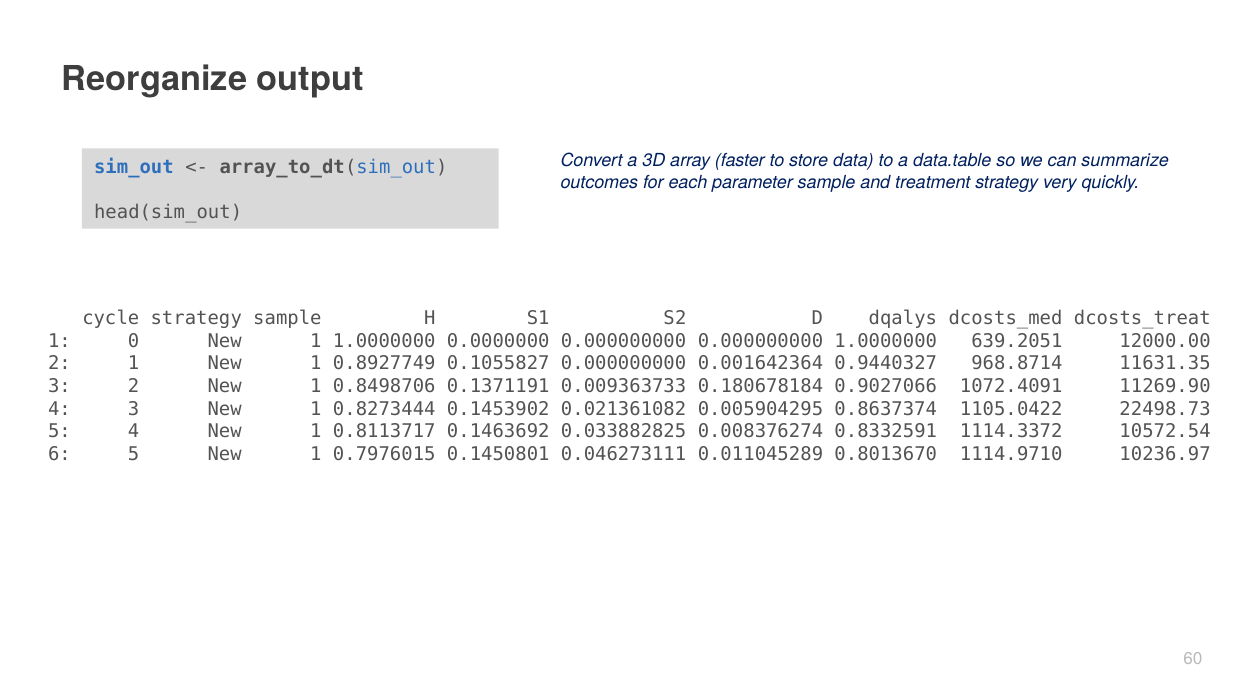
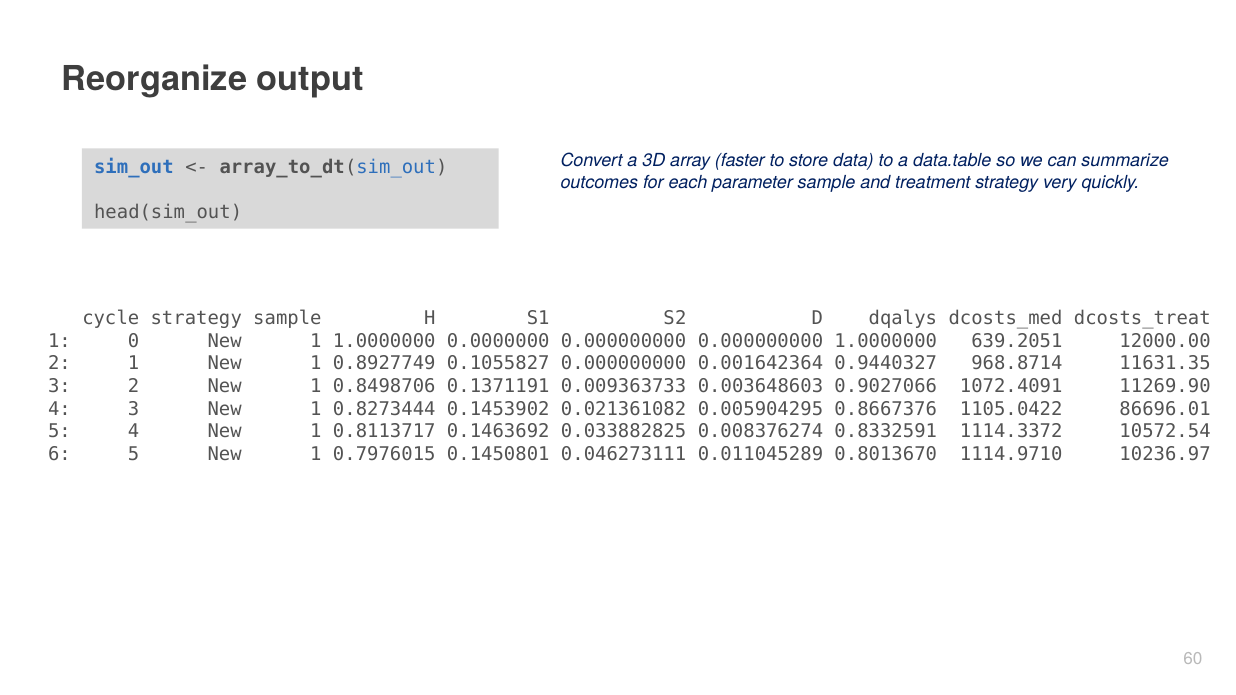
0.180678184: 0.180678184 -> 0.003648603 (760, 386)
0.8637374: 0.8637374 -> 0.8667376 (886, 409)
22498.73: 22498.73 -> 86696.01 (1165, 409)
